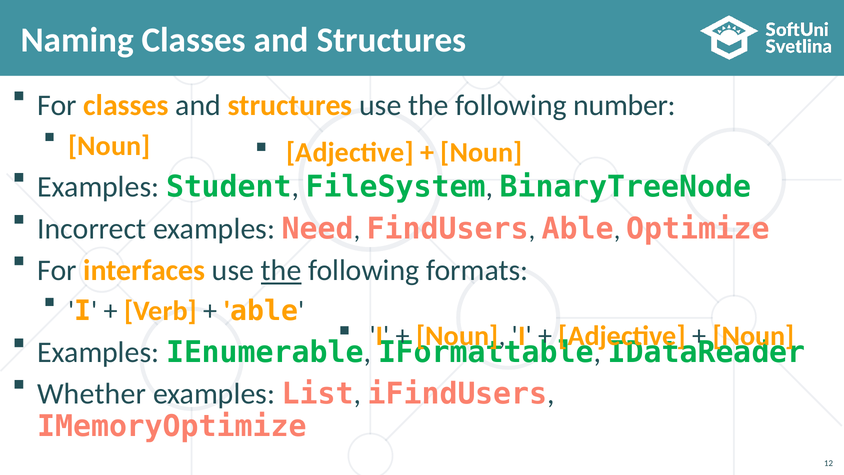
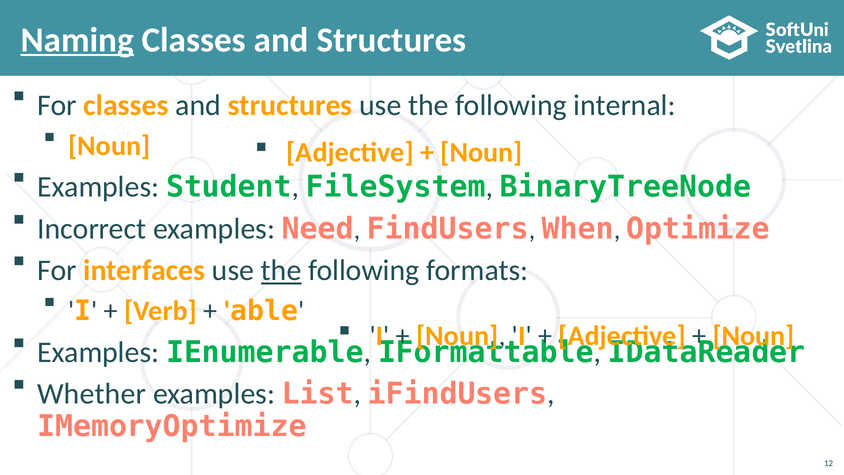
Naming underline: none -> present (77, 40)
number: number -> internal (625, 105)
Able: Able -> When (578, 229)
